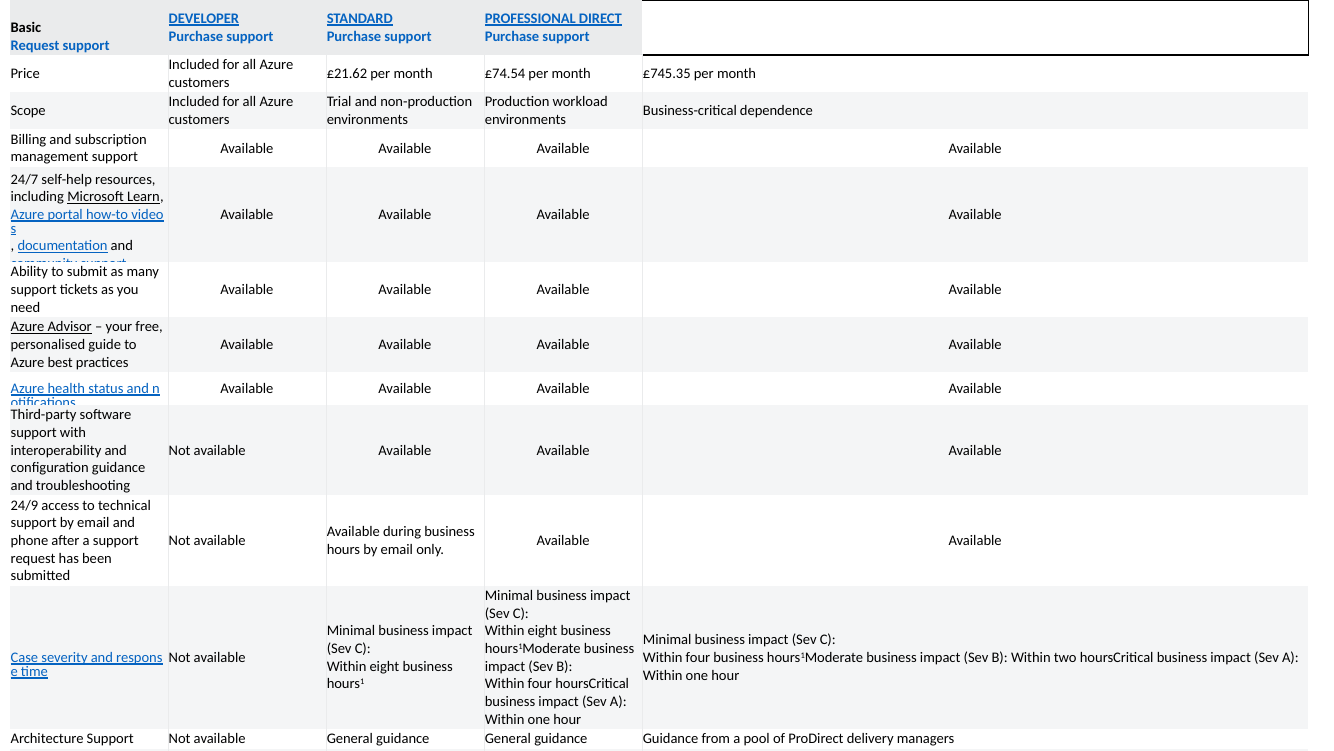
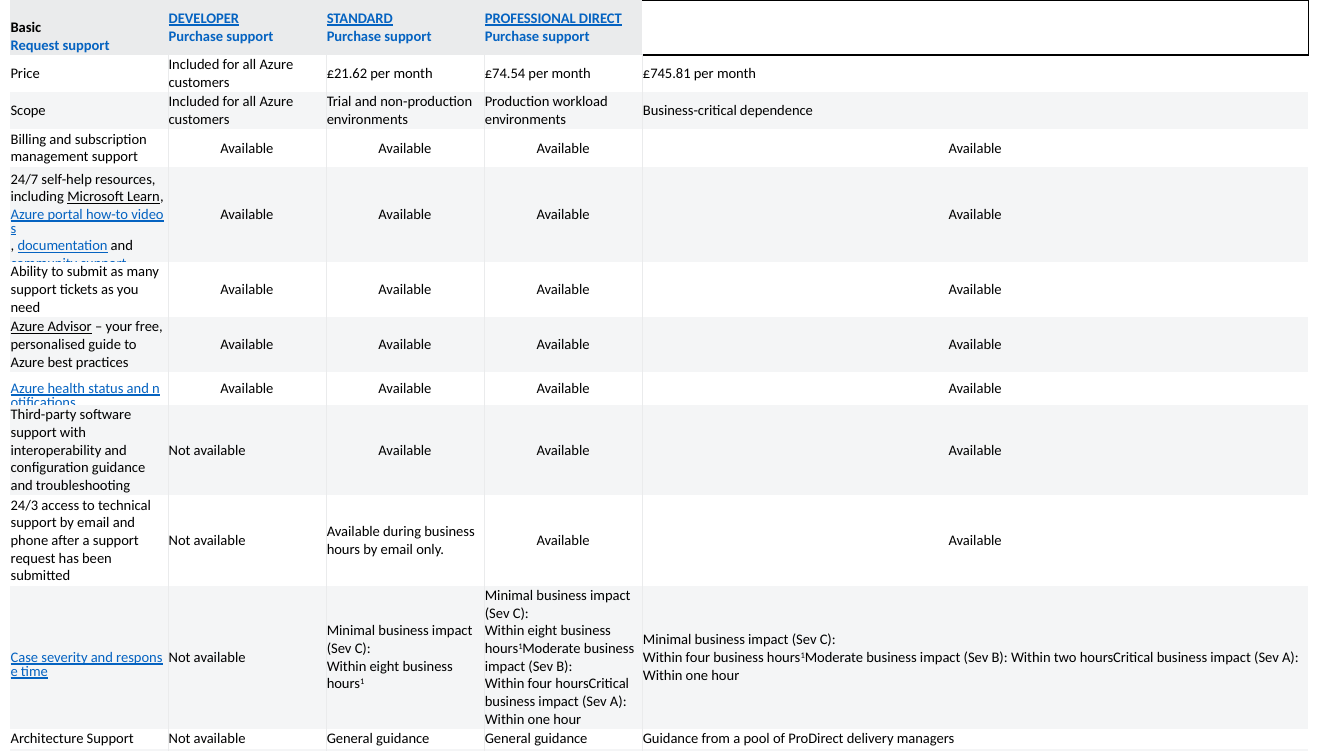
£745.35: £745.35 -> £745.81 (667, 74)
24/9: 24/9 -> 24/3 (24, 505)
